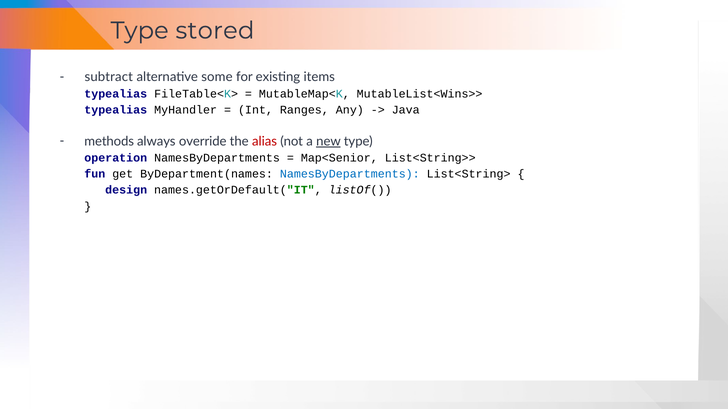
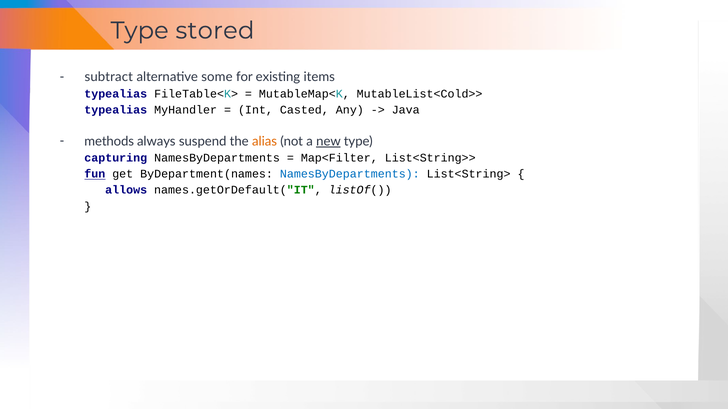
MutableList<Wins>>: MutableList<Wins>> -> MutableList<Cold>> (420, 94)
Ranges: Ranges -> Casted (304, 110)
override: override -> suspend (203, 141)
alias colour: red -> orange (265, 141)
operation: operation -> capturing (116, 158)
Map<Senior: Map<Senior -> Map<Filter (339, 158)
fun underline: none -> present (95, 174)
design: design -> allows (126, 190)
